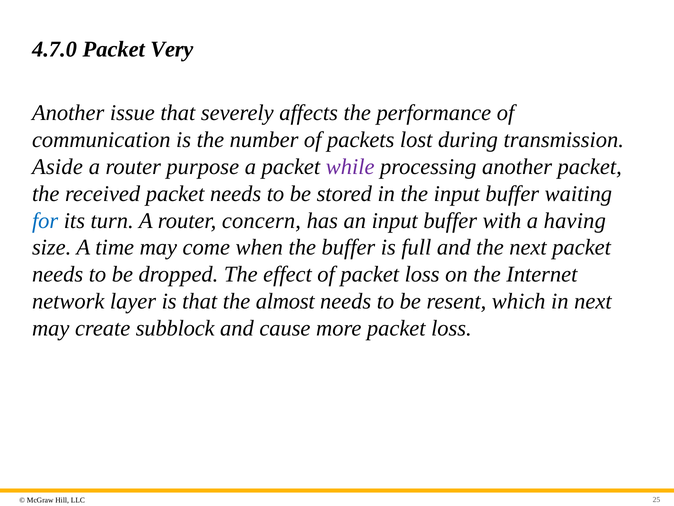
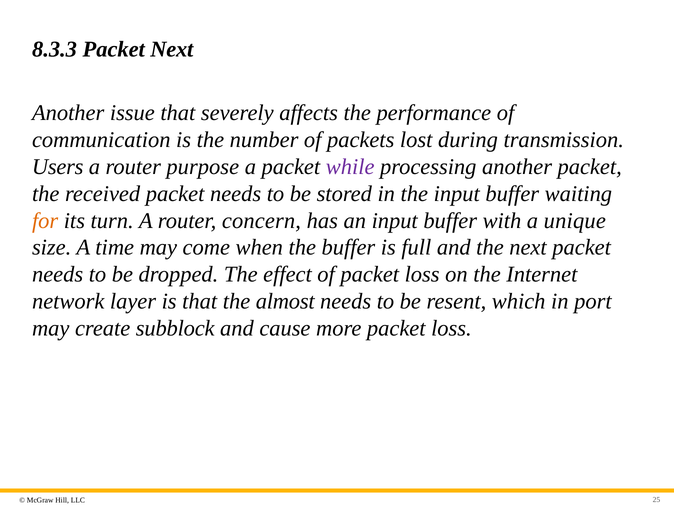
4.7.0: 4.7.0 -> 8.3.3 (55, 49)
Packet Very: Very -> Next (172, 49)
Aside: Aside -> Users (58, 166)
for colour: blue -> orange (45, 220)
having: having -> unique (575, 220)
in next: next -> port (593, 301)
